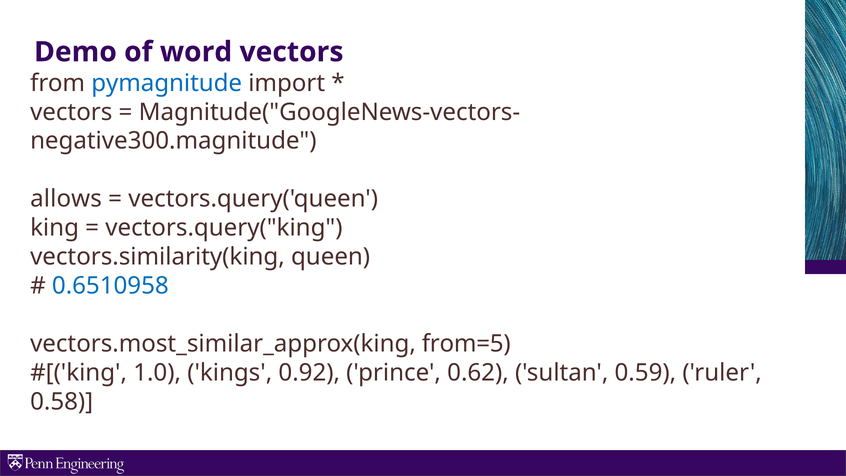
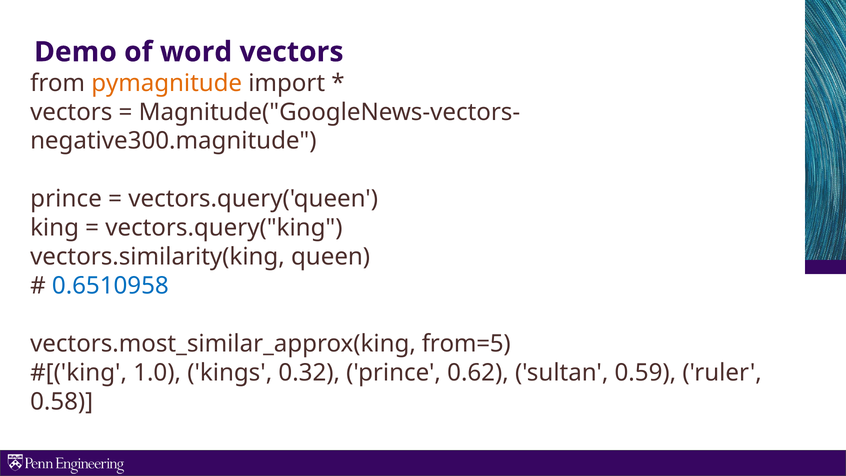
pymagnitude colour: blue -> orange (167, 83)
allows: allows -> prince (66, 199)
0.92: 0.92 -> 0.32 (309, 373)
